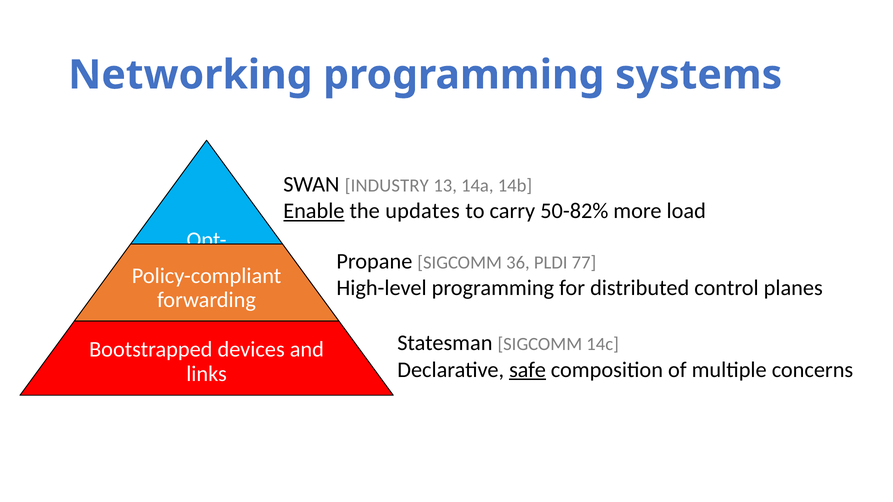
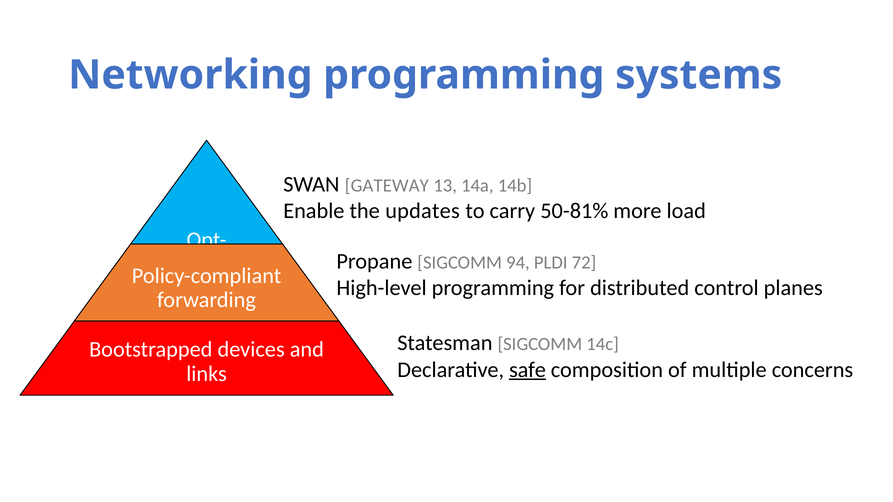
INDUSTRY: INDUSTRY -> GATEWAY (387, 186)
Enable underline: present -> none (314, 211)
50-82%: 50-82% -> 50-81% (574, 211)
36: 36 -> 94 (518, 263)
77: 77 -> 72 (584, 263)
